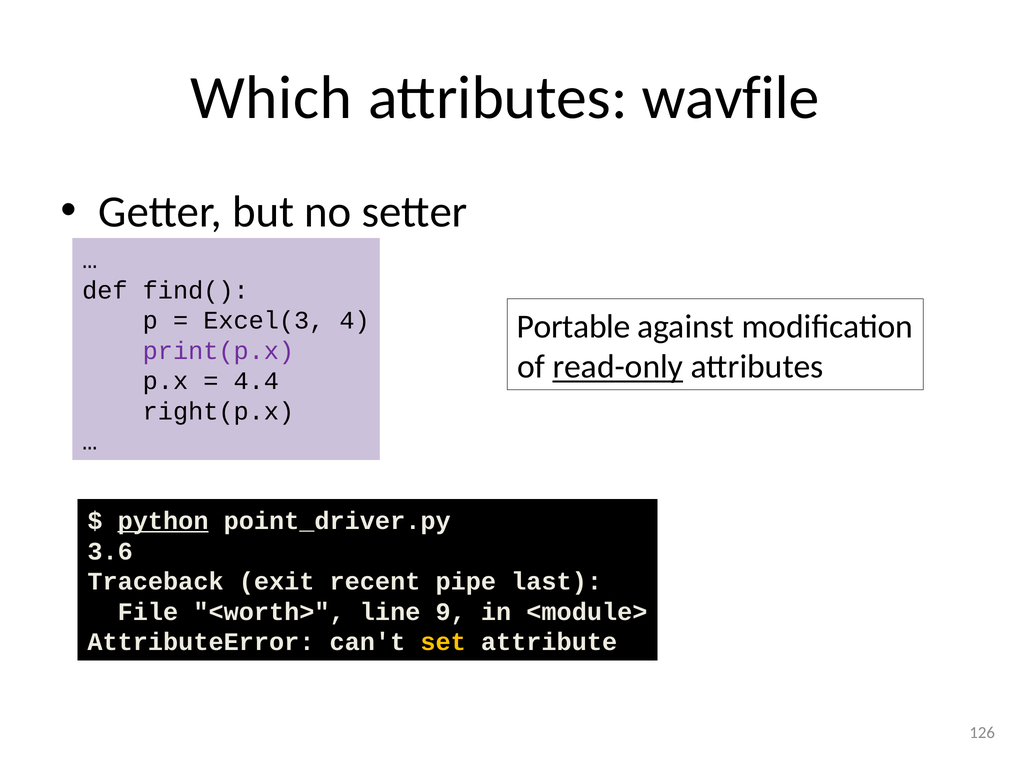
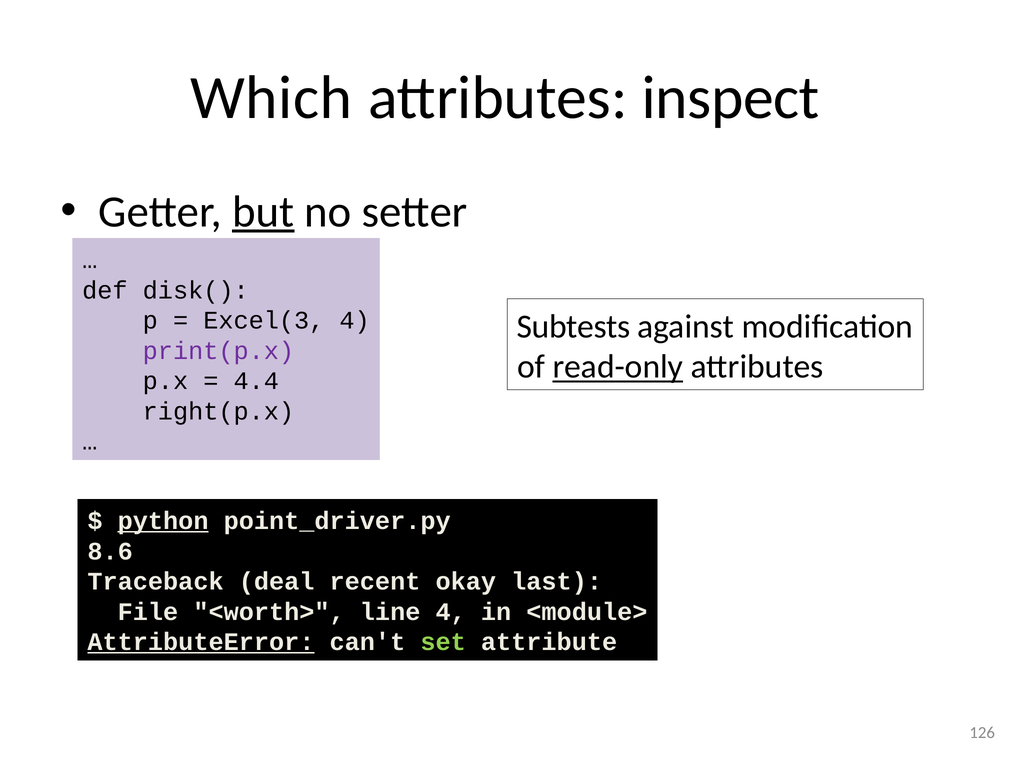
wavfile: wavfile -> inspect (731, 98)
but underline: none -> present (263, 212)
find(: find( -> disk( (196, 290)
Portable: Portable -> Subtests (574, 326)
3.6: 3.6 -> 8.6 (110, 551)
exit: exit -> deal (277, 581)
pipe: pipe -> okay (466, 581)
line 9: 9 -> 4 (451, 612)
AttributeError underline: none -> present (201, 642)
set colour: yellow -> light green (443, 642)
